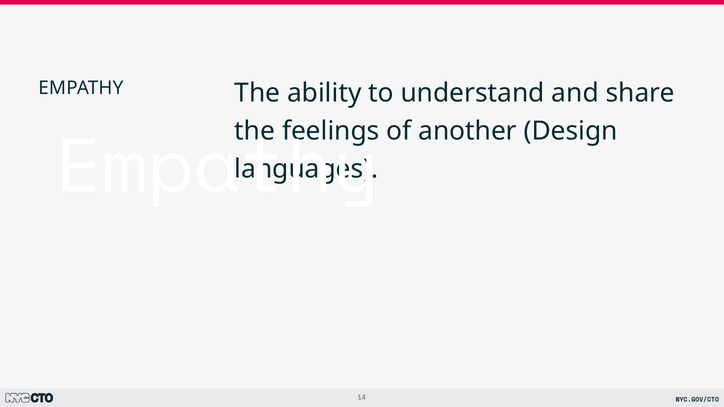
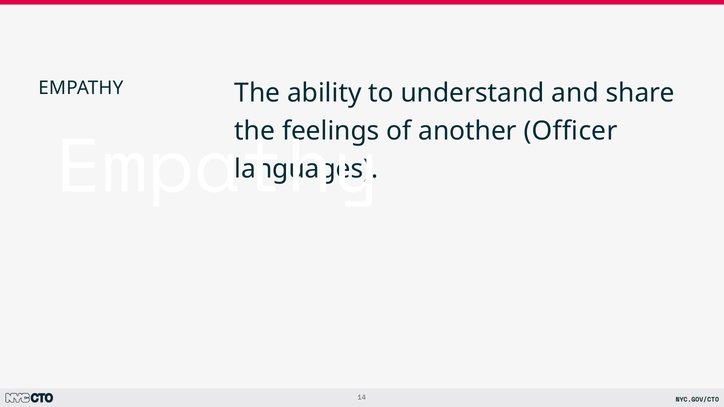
Design: Design -> Officer (571, 131)
